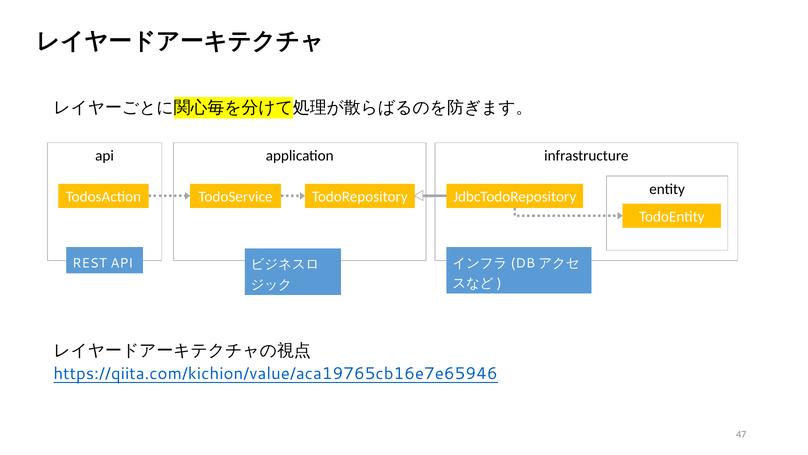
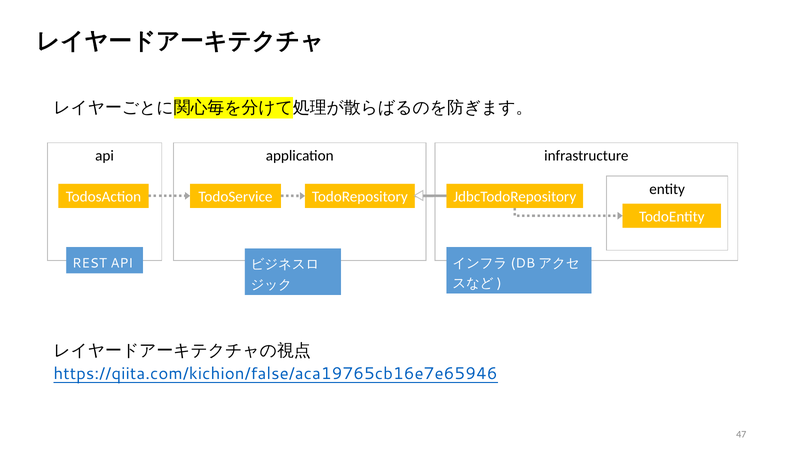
https://qiita.com/kichion/value/aca19765cb16e7e65946: https://qiita.com/kichion/value/aca19765cb16e7e65946 -> https://qiita.com/kichion/false/aca19765cb16e7e65946 (275, 373)
